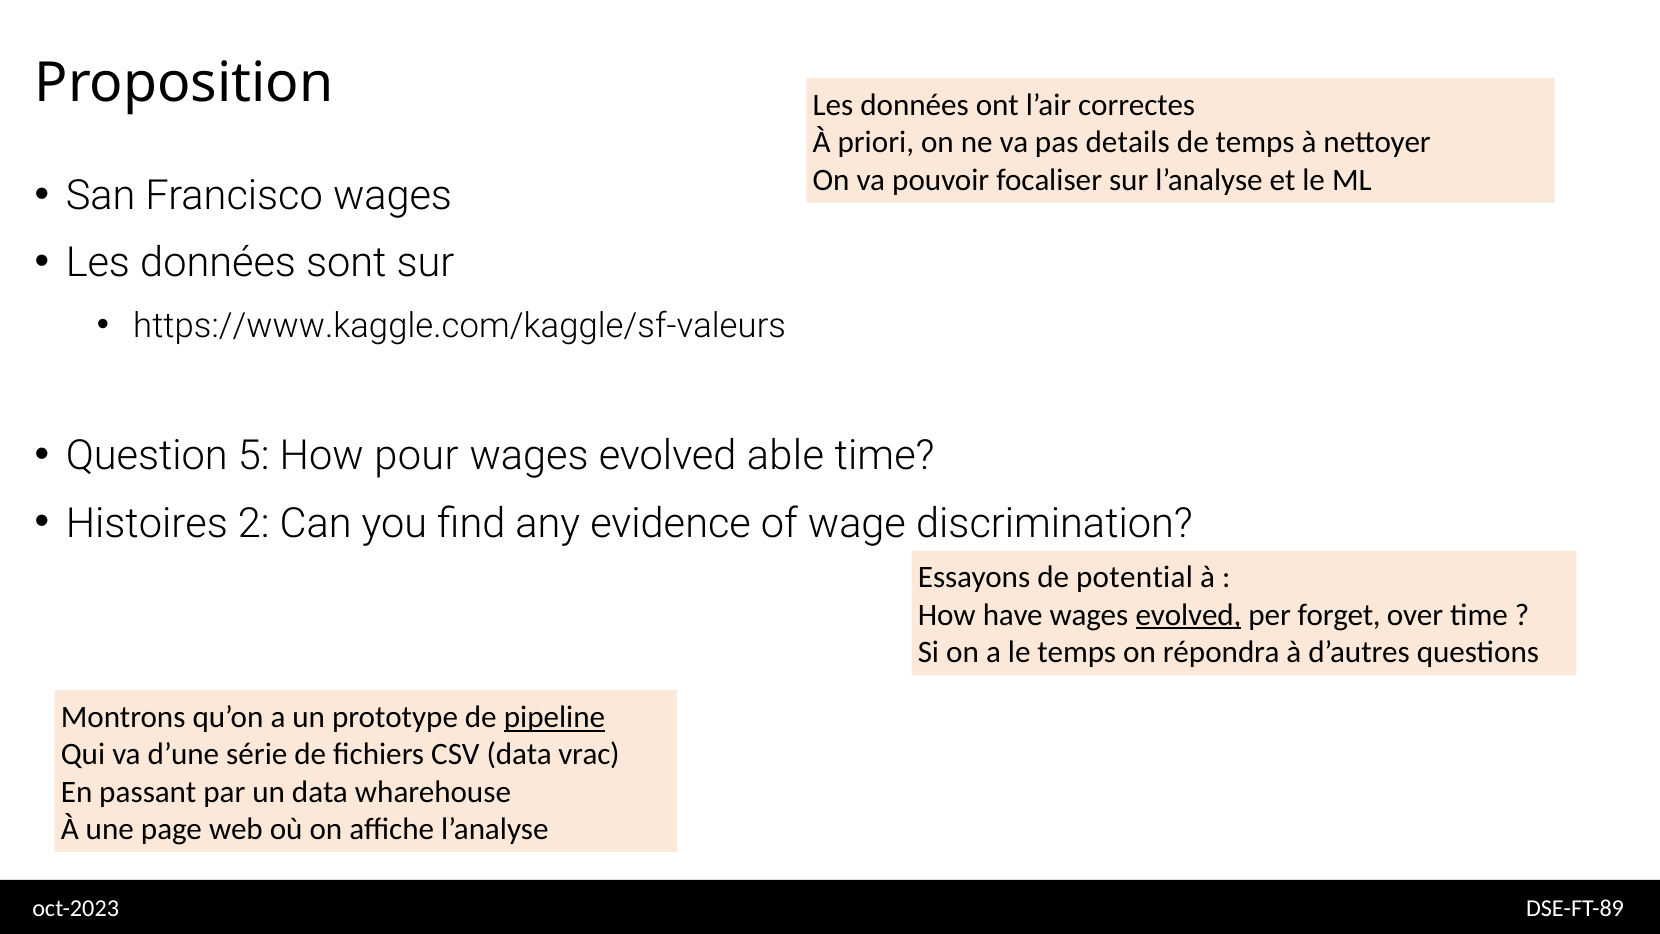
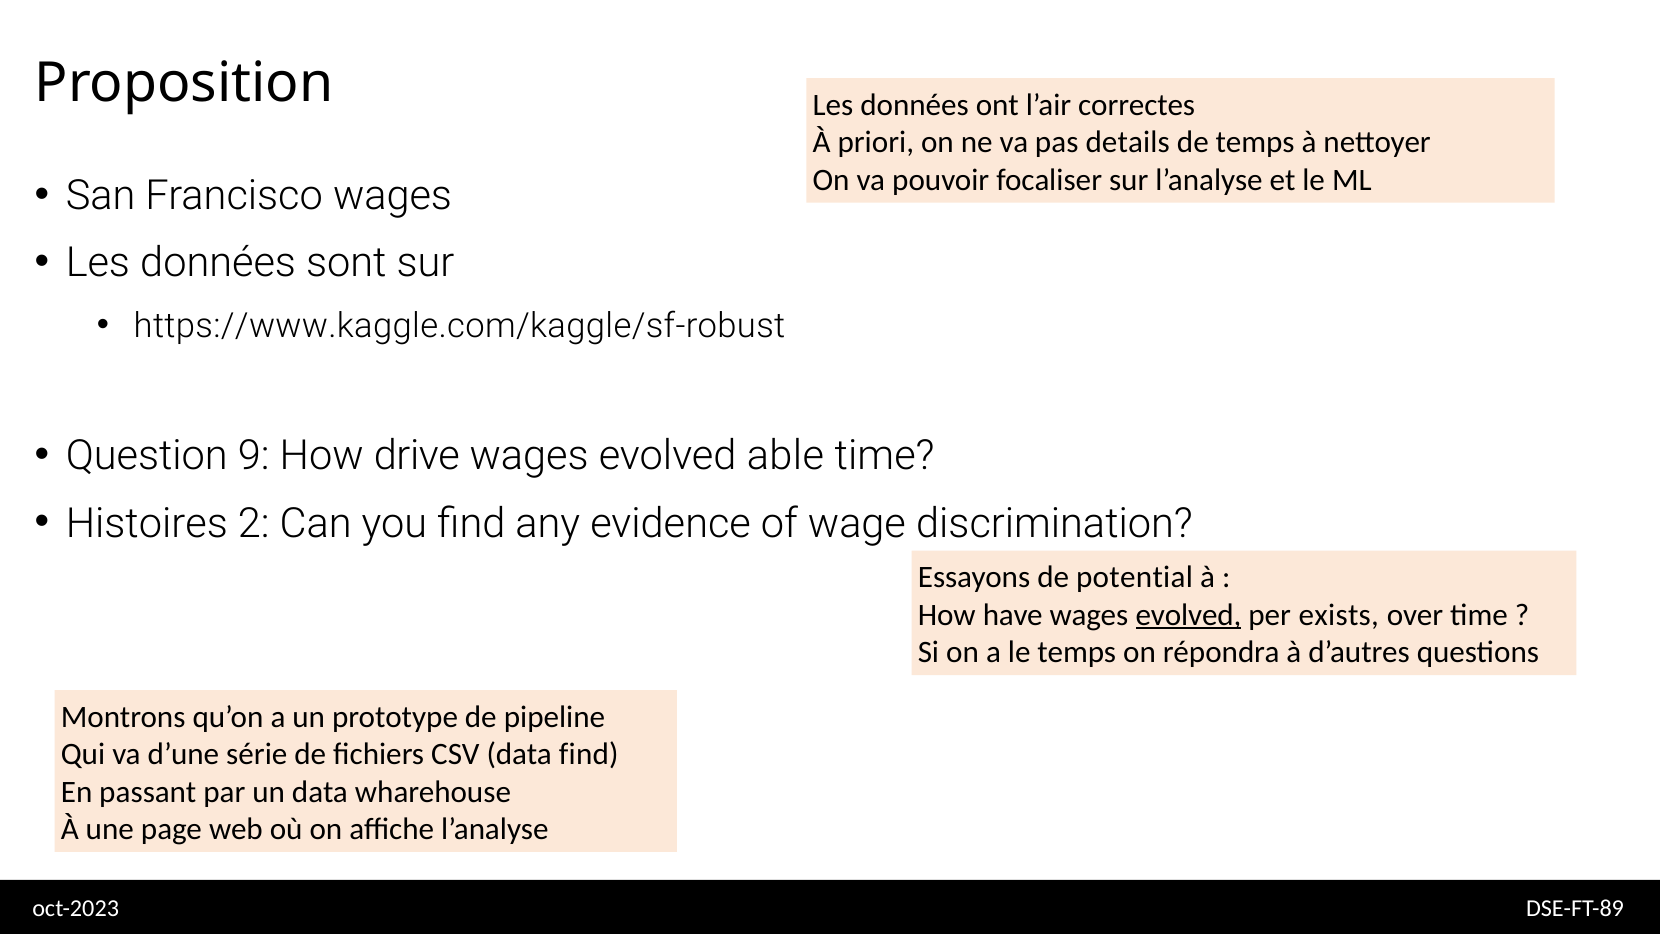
https://www.kaggle.com/kaggle/sf-valeurs: https://www.kaggle.com/kaggle/sf-valeurs -> https://www.kaggle.com/kaggle/sf-robust (459, 326)
5: 5 -> 9 (254, 456)
pour: pour -> drive (417, 456)
forget: forget -> exists (1339, 615)
pipeline underline: present -> none (554, 717)
data vrac: vrac -> find (589, 754)
